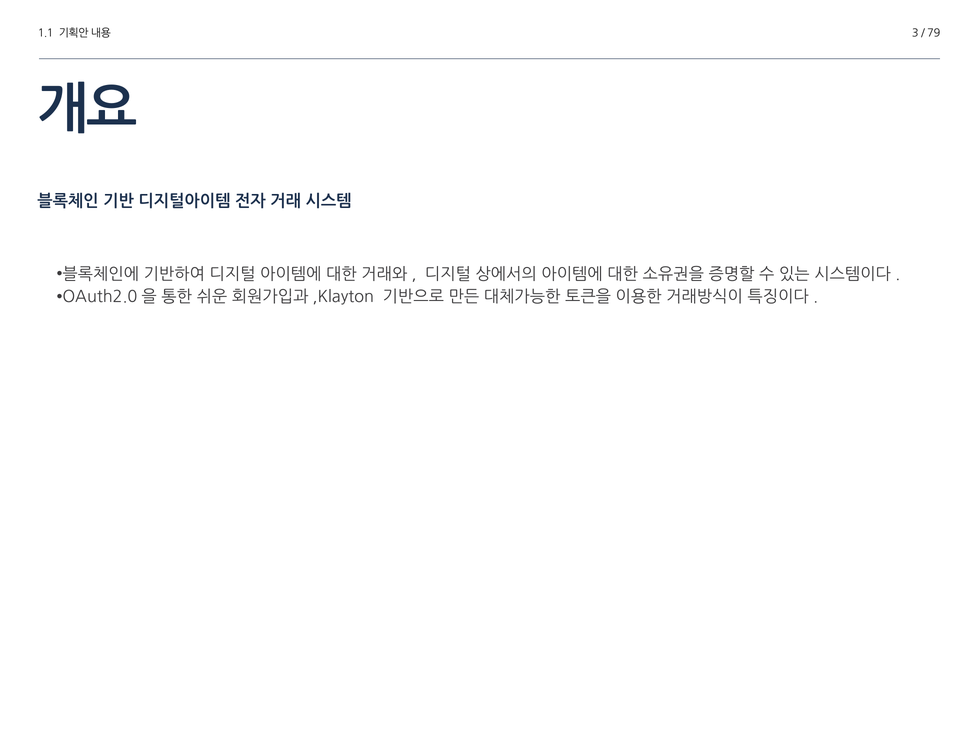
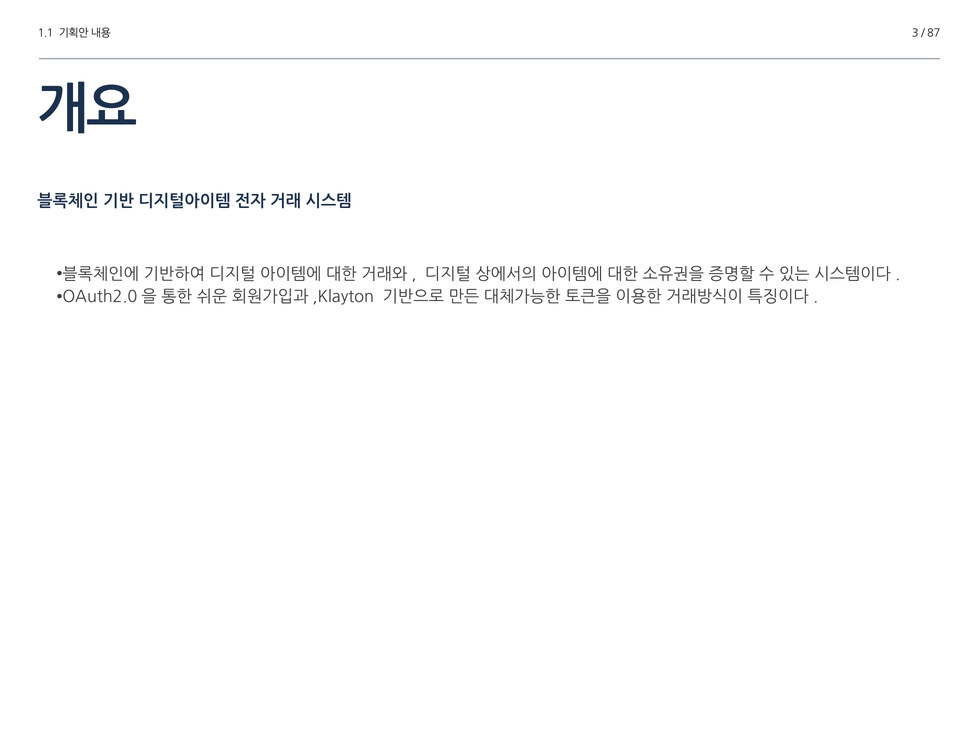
79: 79 -> 87 (934, 33)
